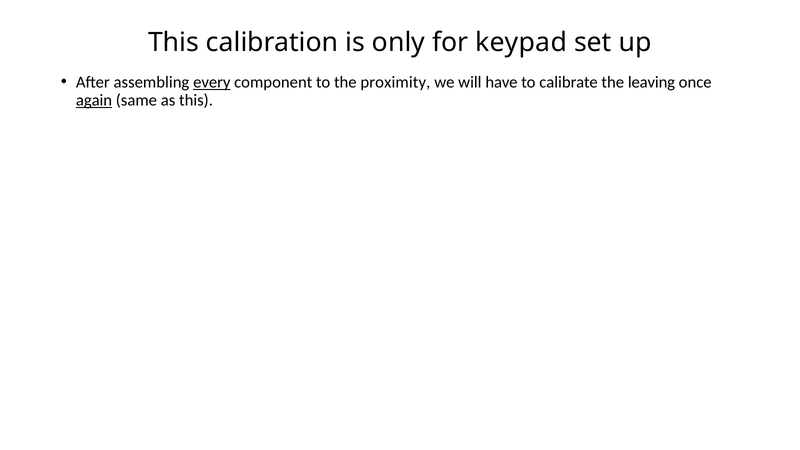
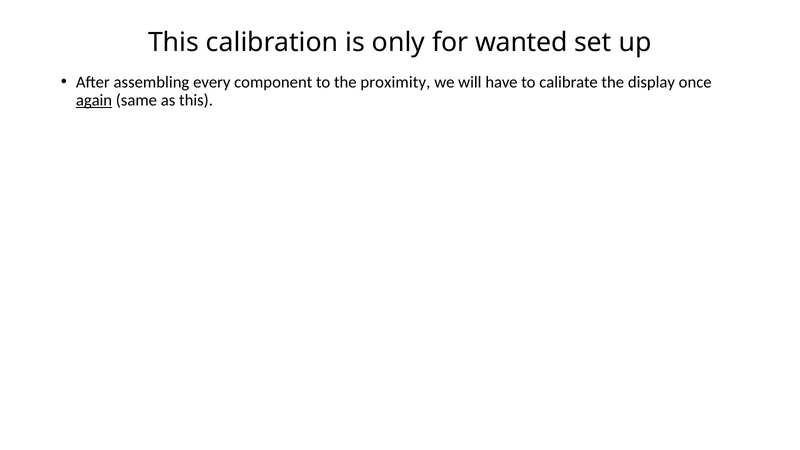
keypad: keypad -> wanted (521, 42)
every underline: present -> none (212, 82)
leaving: leaving -> display (651, 82)
